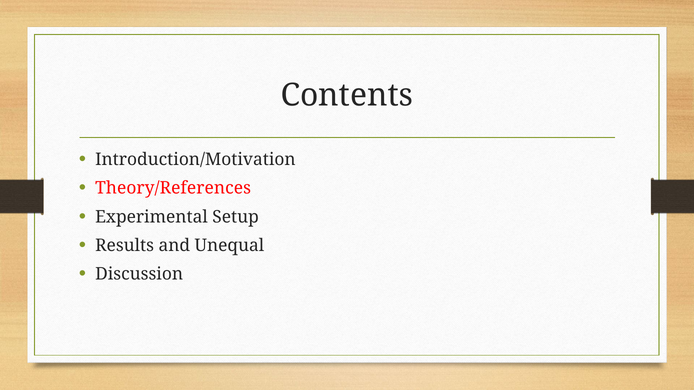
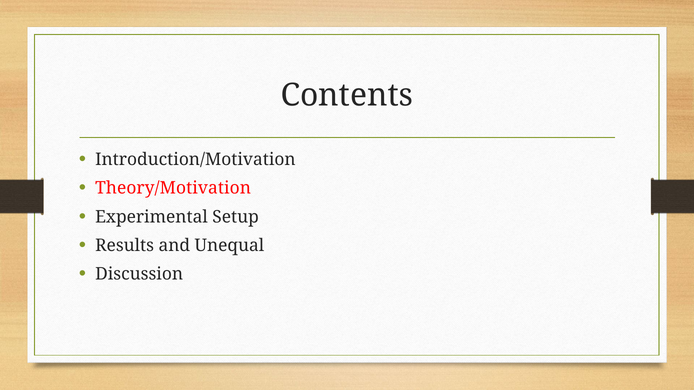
Theory/References: Theory/References -> Theory/Motivation (173, 188)
